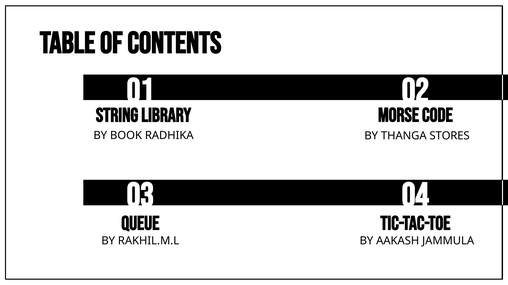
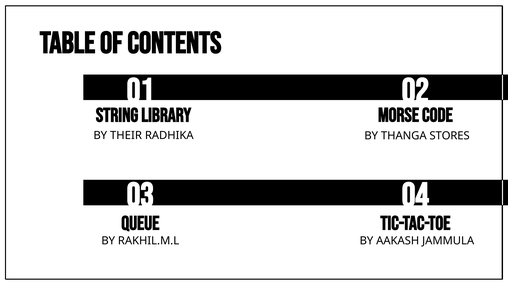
BOOK: BOOK -> THEIR (126, 136)
